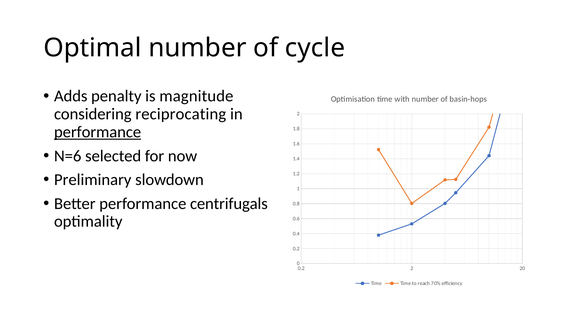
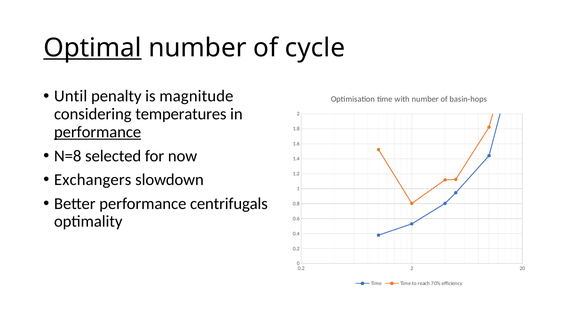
Optimal underline: none -> present (92, 48)
Adds: Adds -> Until (71, 96)
reciprocating: reciprocating -> temperatures (181, 114)
N=6: N=6 -> N=8 (68, 156)
Preliminary: Preliminary -> Exchangers (93, 180)
